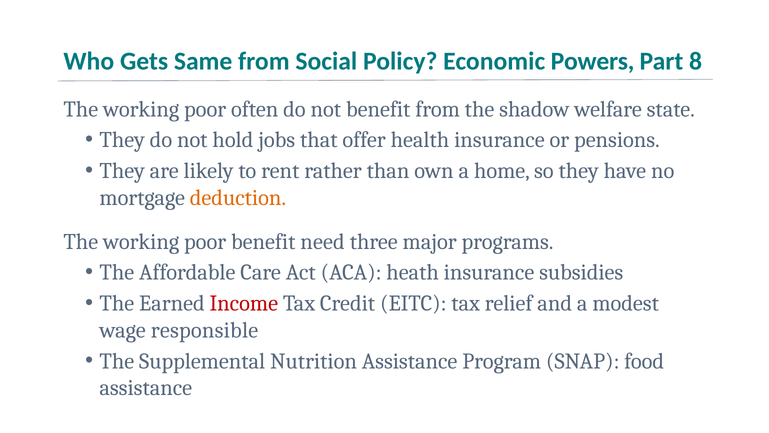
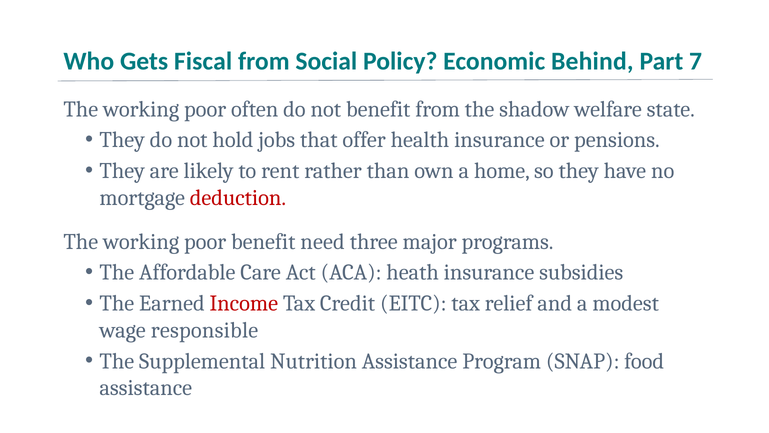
Same: Same -> Fiscal (203, 61)
Powers: Powers -> Behind (592, 61)
8: 8 -> 7 (696, 61)
deduction colour: orange -> red (238, 198)
